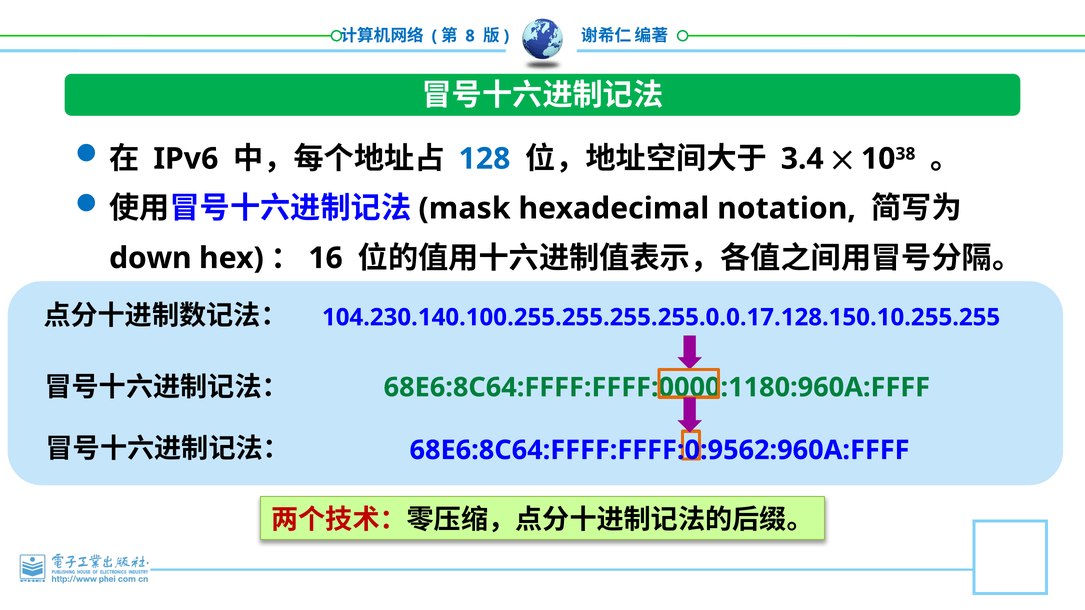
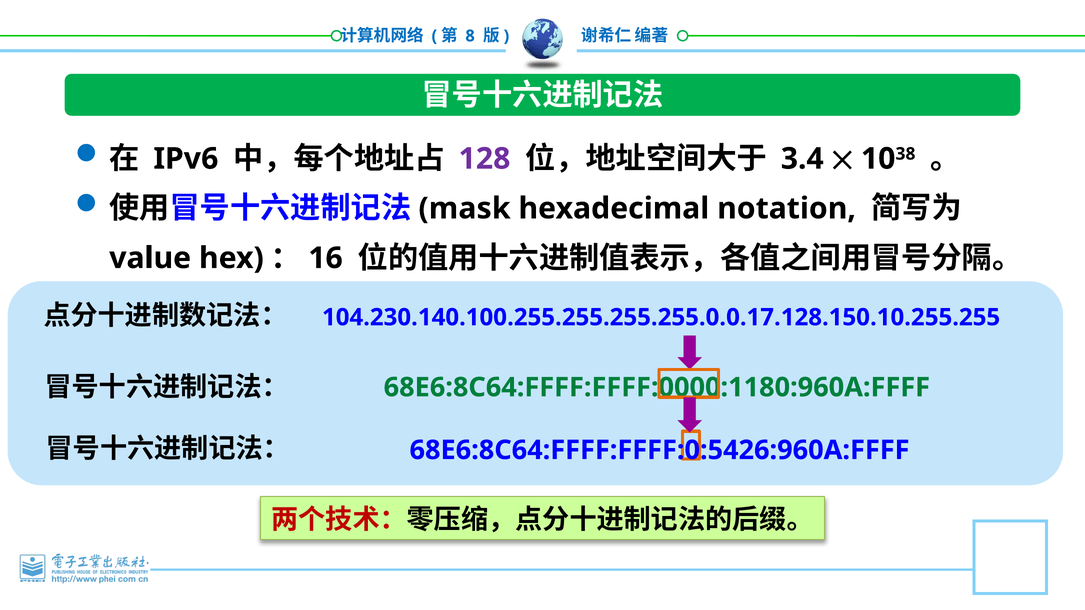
128 colour: blue -> purple (485, 159)
down: down -> value (150, 258)
68E6:8C64:FFFF:FFFF:0:9562:960A:FFFF: 68E6:8C64:FFFF:FFFF:0:9562:960A:FFFF -> 68E6:8C64:FFFF:FFFF:0:5426:960A:FFFF (660, 450)
